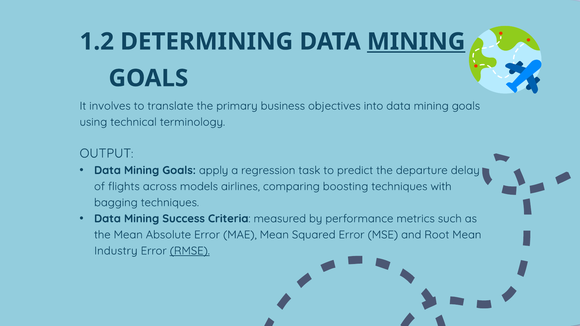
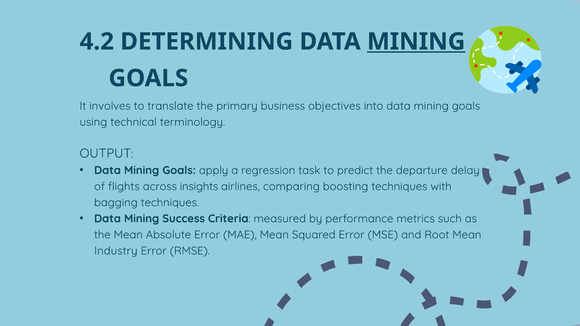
1.2: 1.2 -> 4.2 (97, 42)
models: models -> insights (199, 187)
RMSE underline: present -> none (190, 251)
